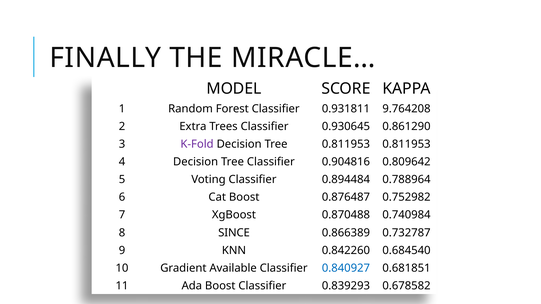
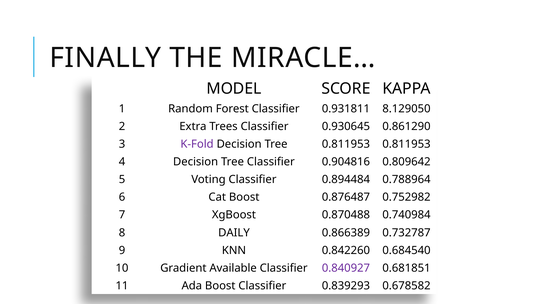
9.764208: 9.764208 -> 8.129050 (406, 109)
SINCE: SINCE -> DAILY (234, 233)
0.840927 colour: blue -> purple (346, 268)
